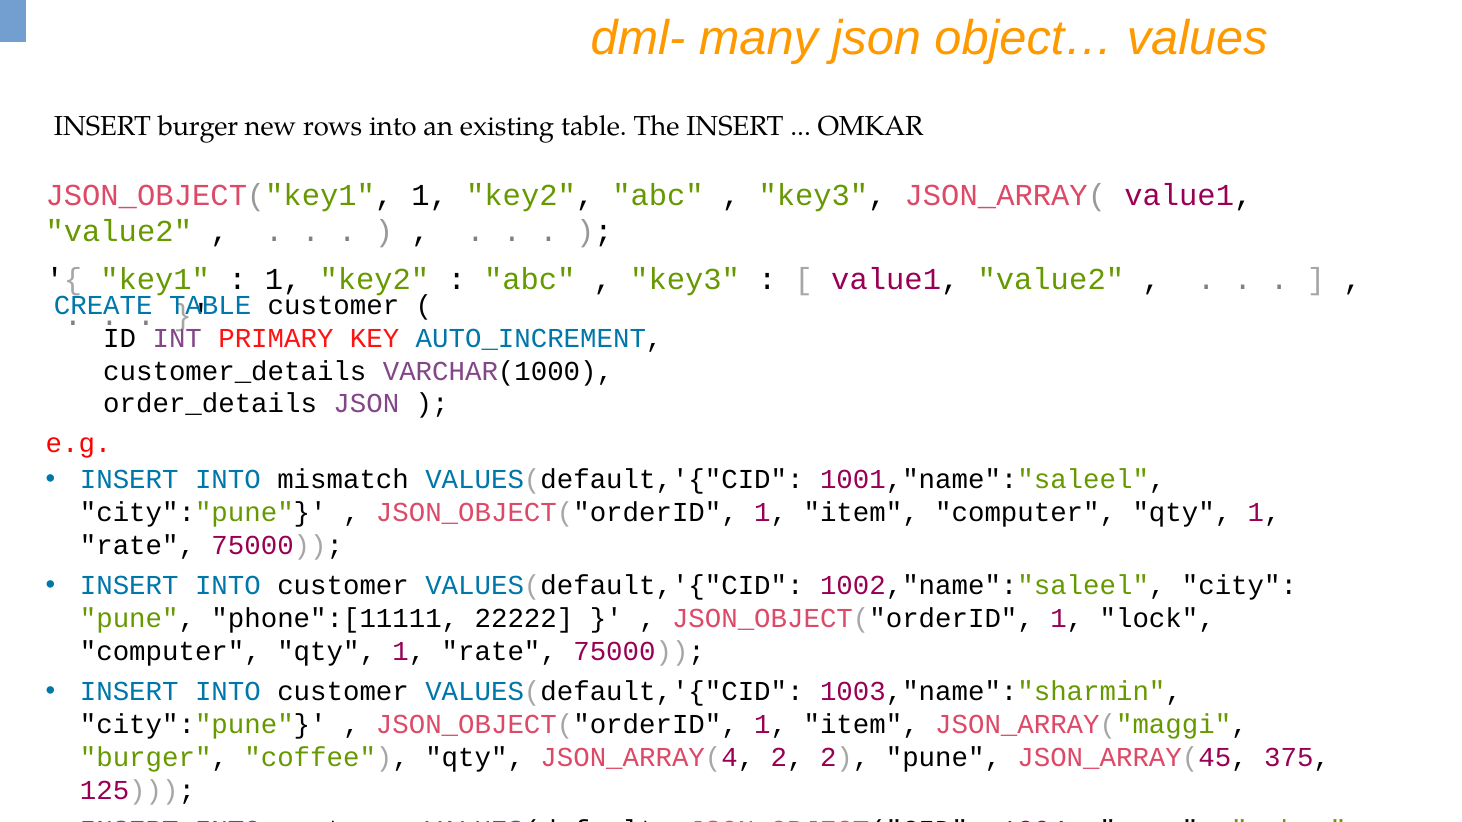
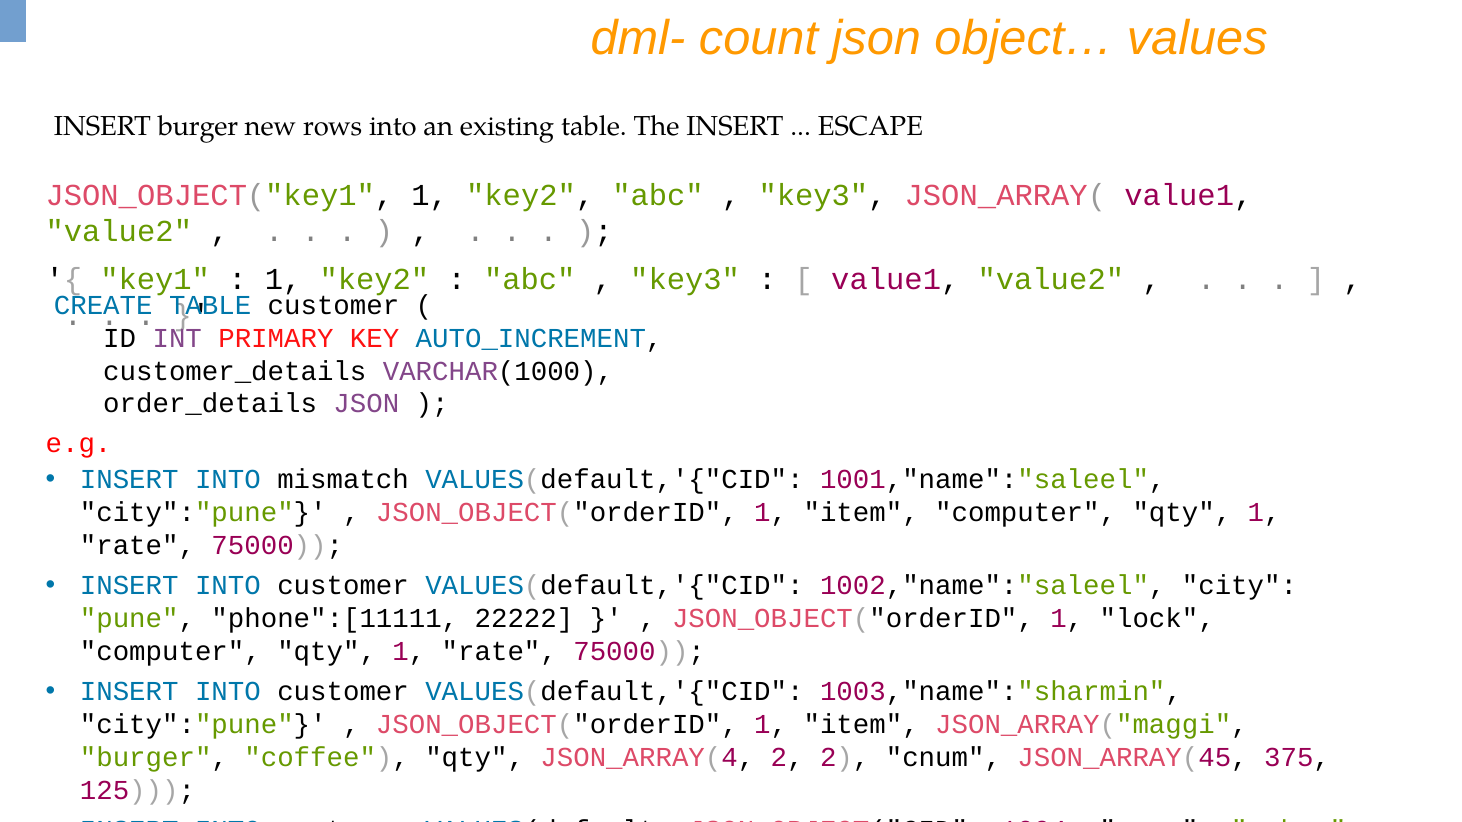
many: many -> count (758, 38)
OMKAR: OMKAR -> ESCAPE (870, 126)
2 pune: pune -> cnum (943, 758)
